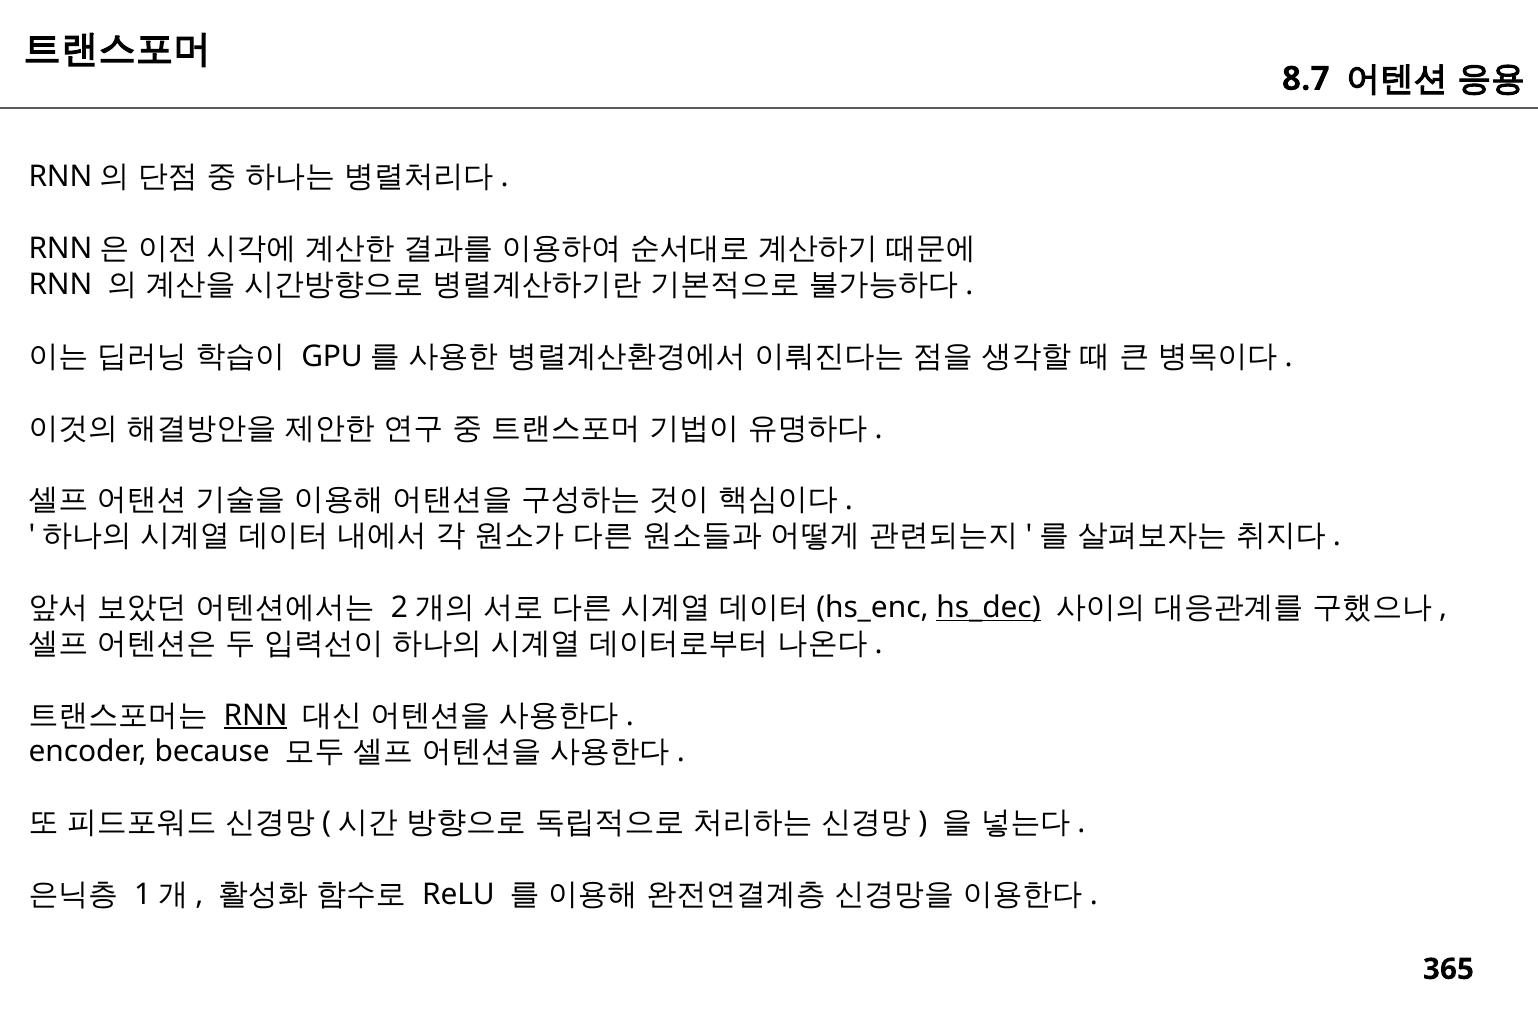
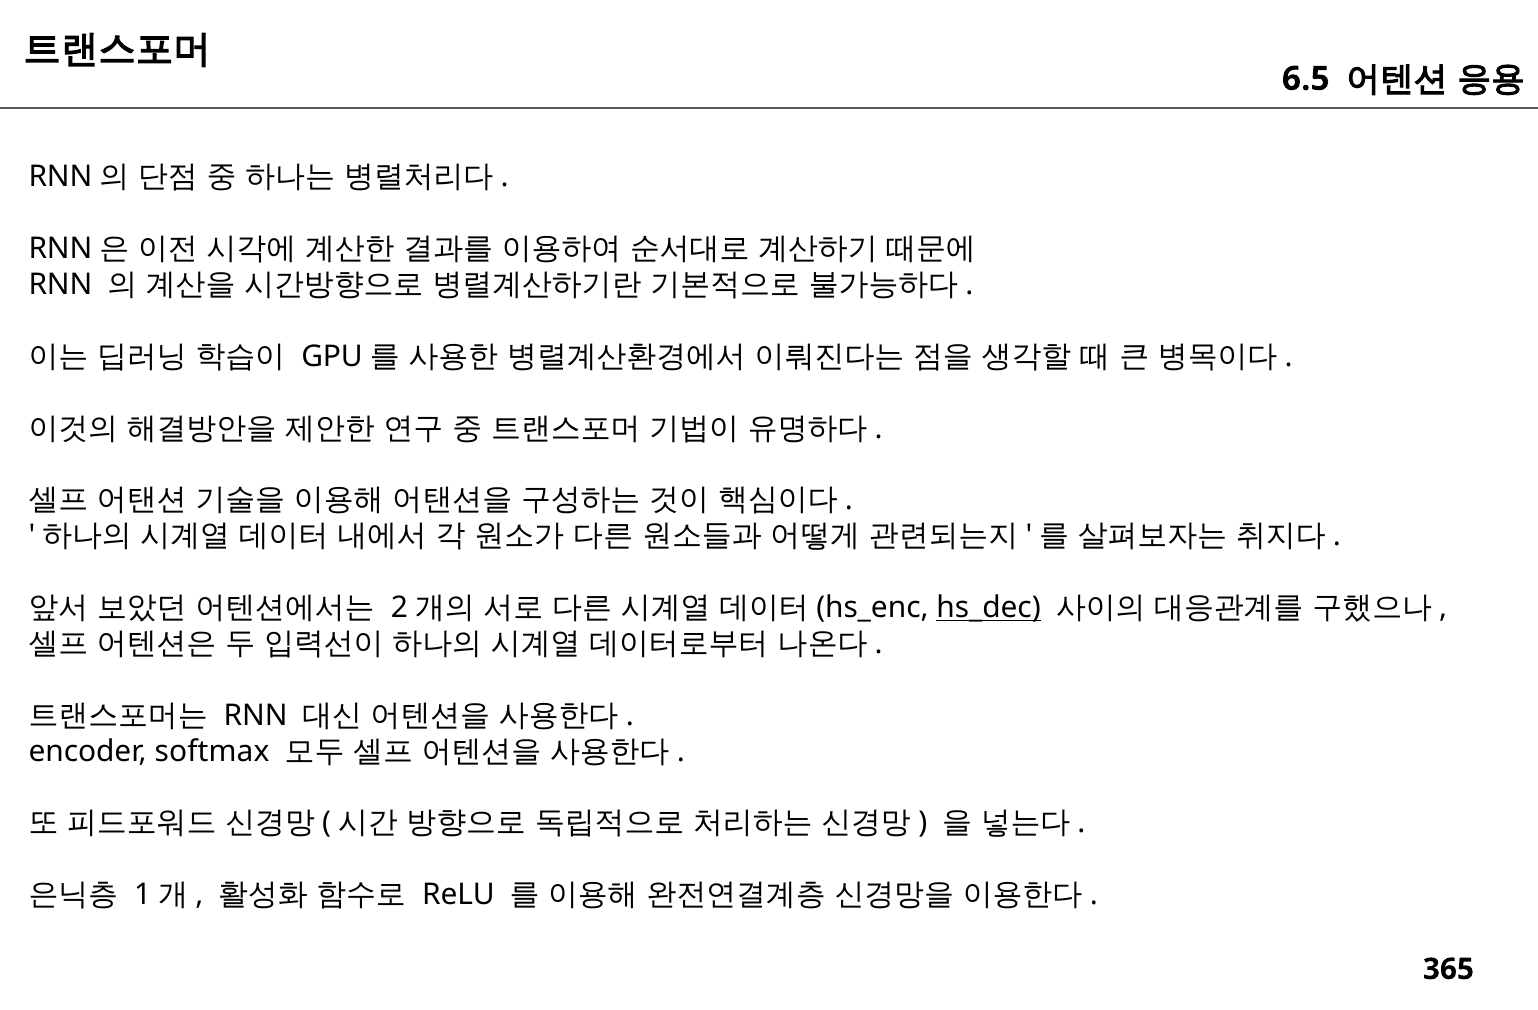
8.7: 8.7 -> 6.5 (1306, 79)
RNN underline: present -> none (256, 716)
because: because -> softmax (212, 751)
